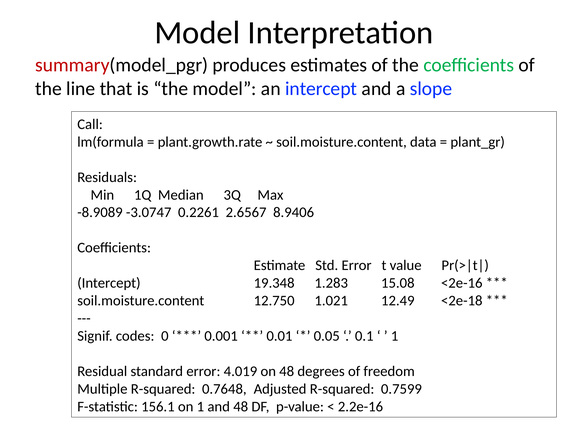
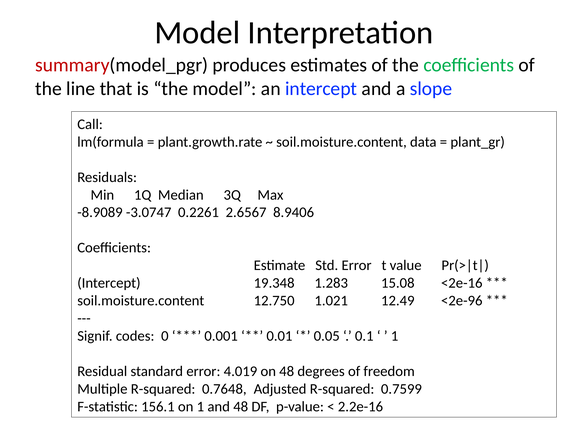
<2e-18: <2e-18 -> <2e-96 (462, 301)
